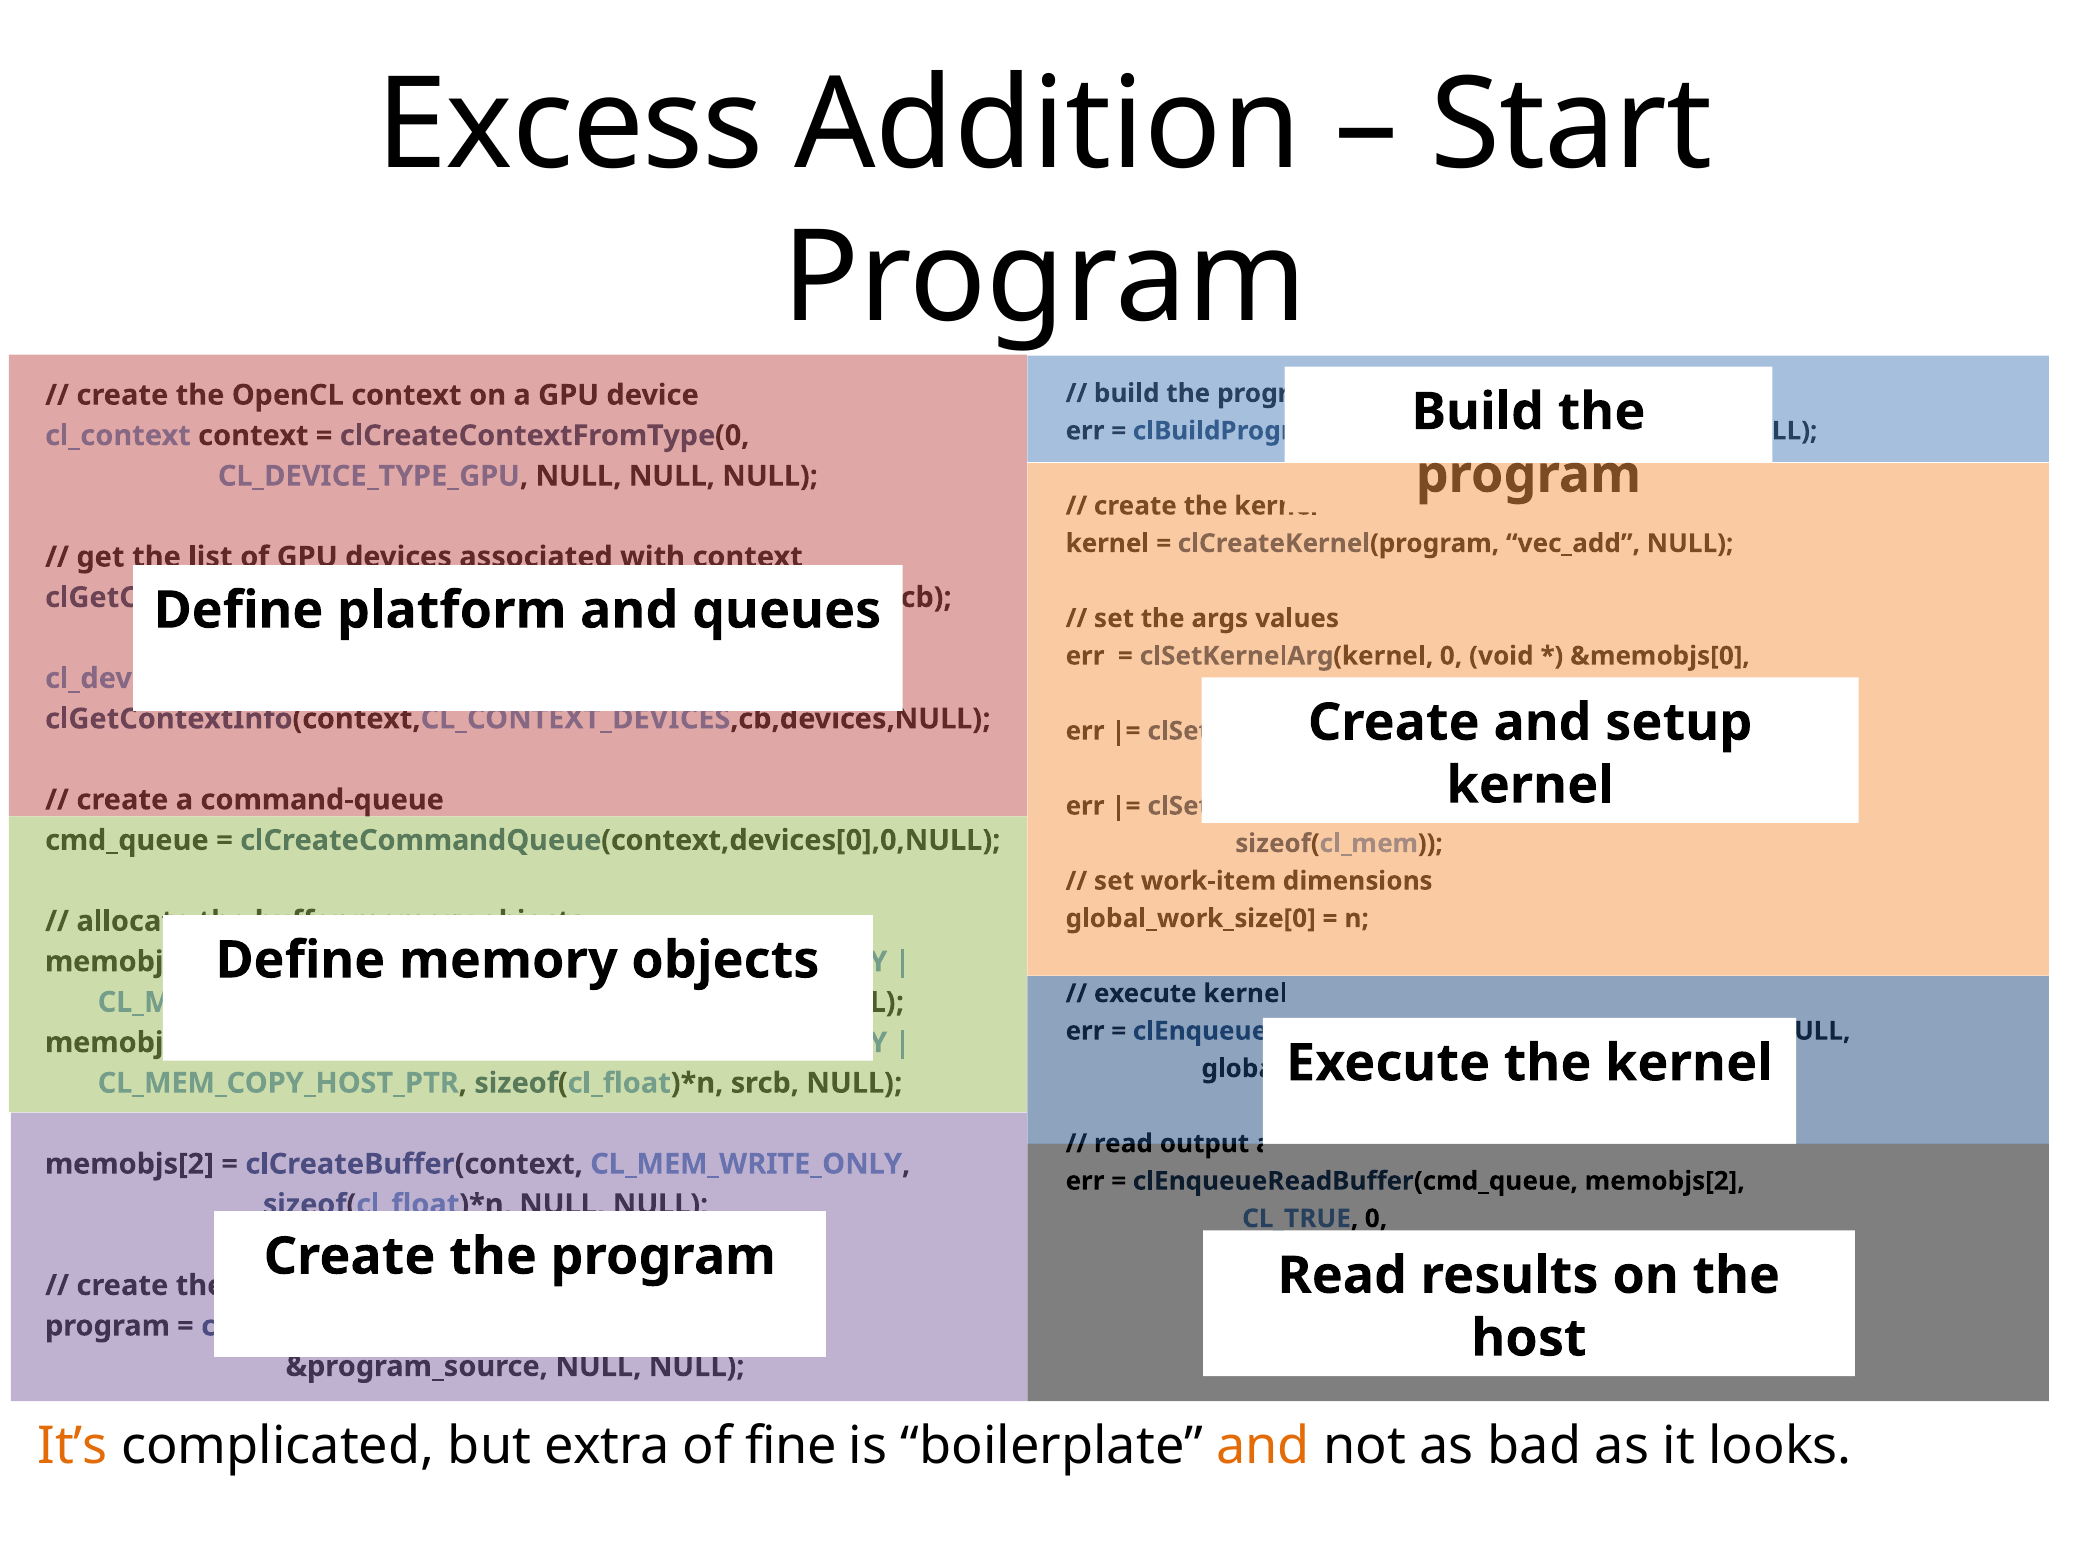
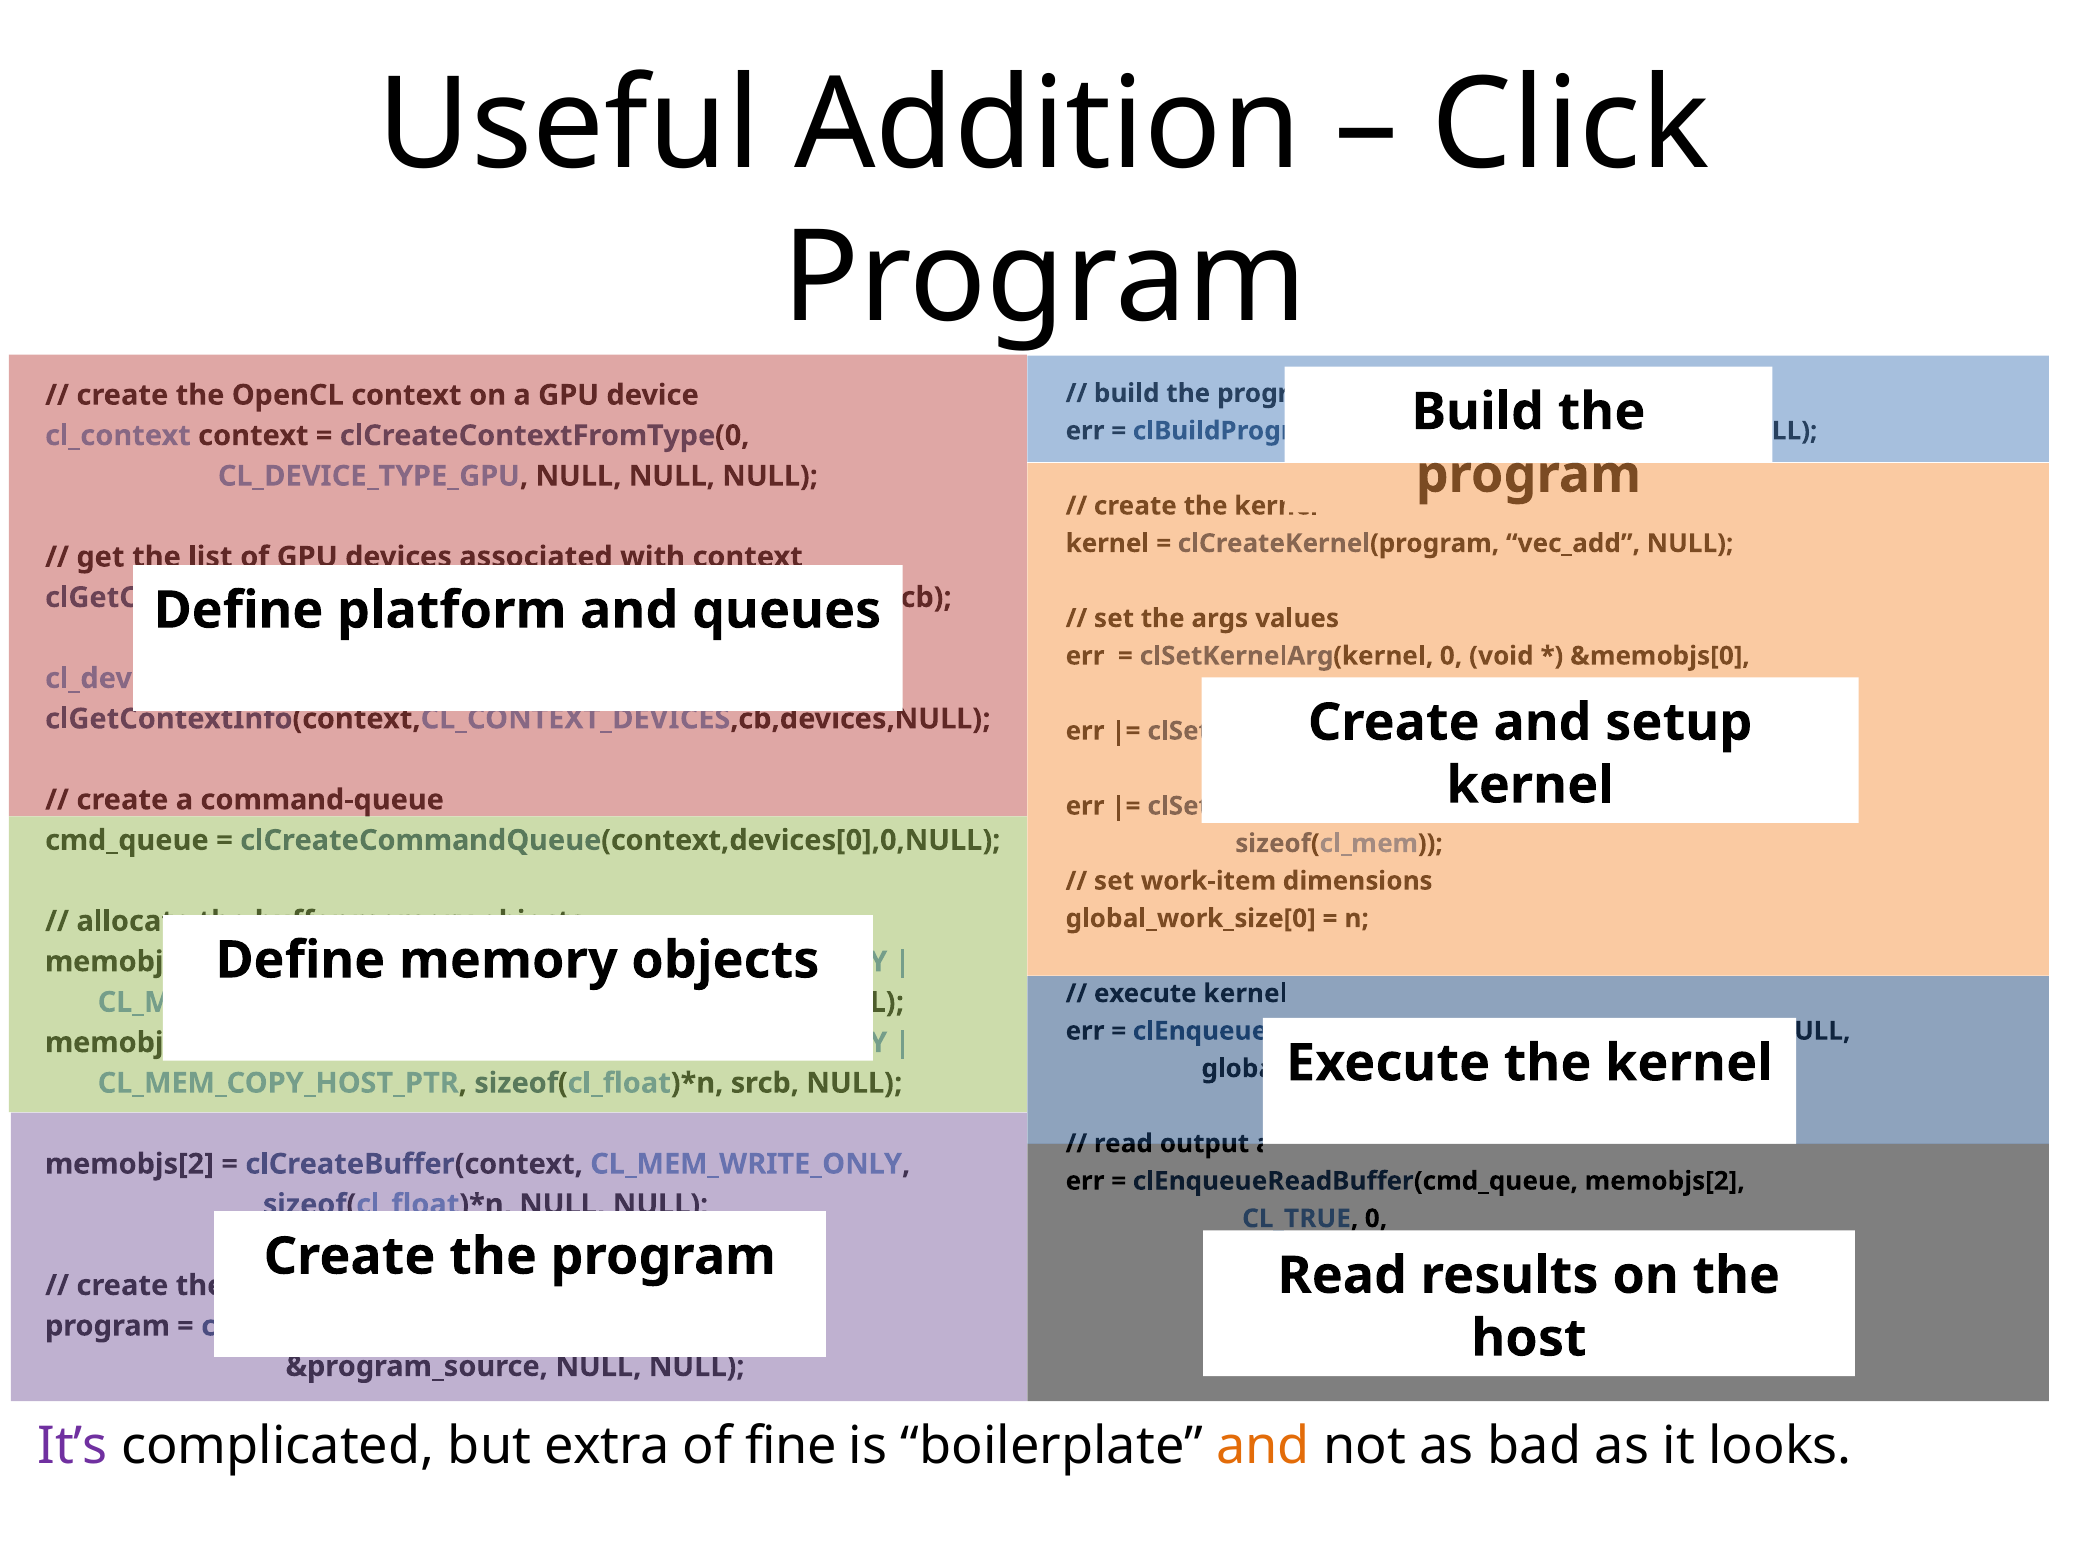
Excess: Excess -> Useful (569, 126)
Start: Start -> Click (1571, 126)
It’s colour: orange -> purple (73, 1447)
